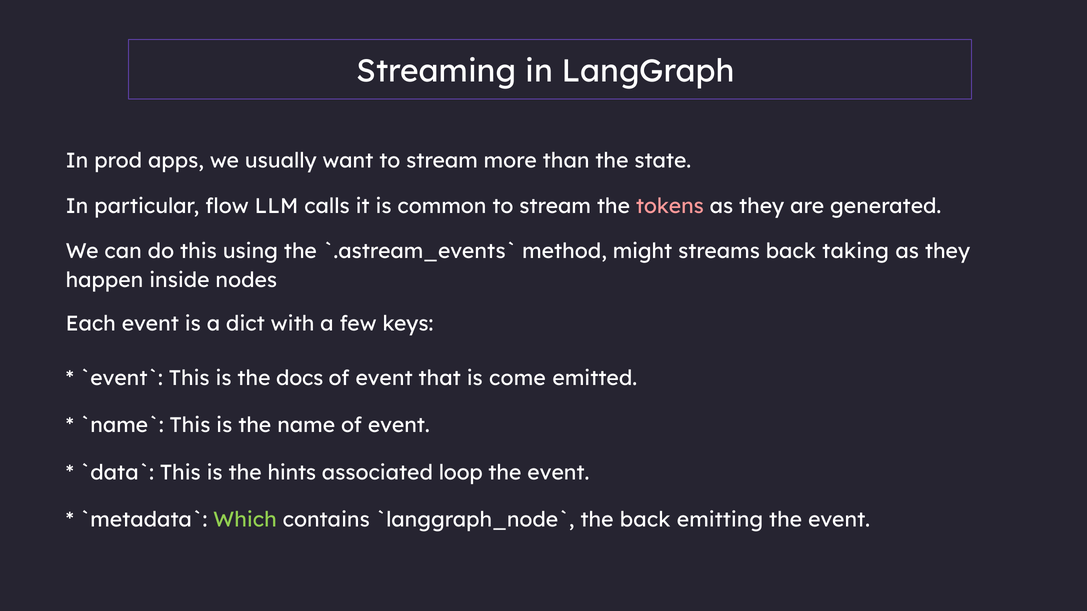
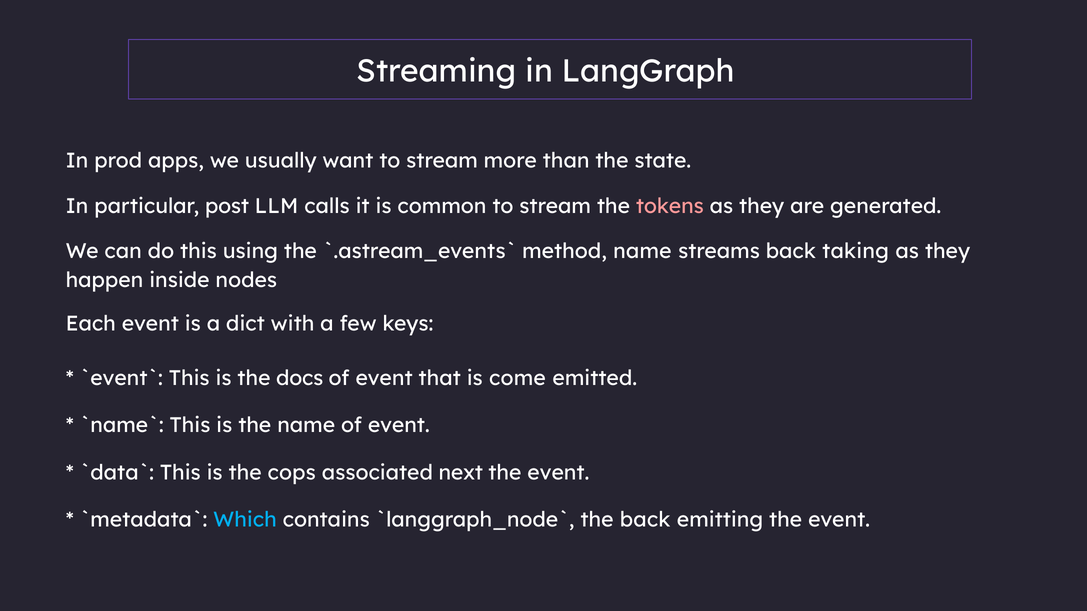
flow: flow -> post (227, 206)
method might: might -> name (642, 252)
hints: hints -> cops (292, 473)
loop: loop -> next (461, 473)
Which colour: light green -> light blue (245, 520)
